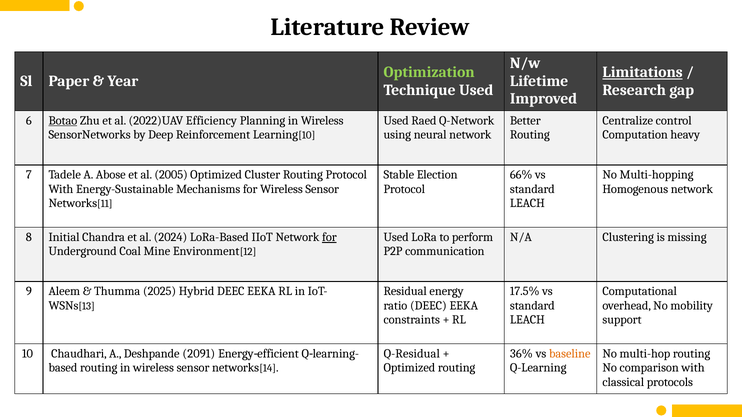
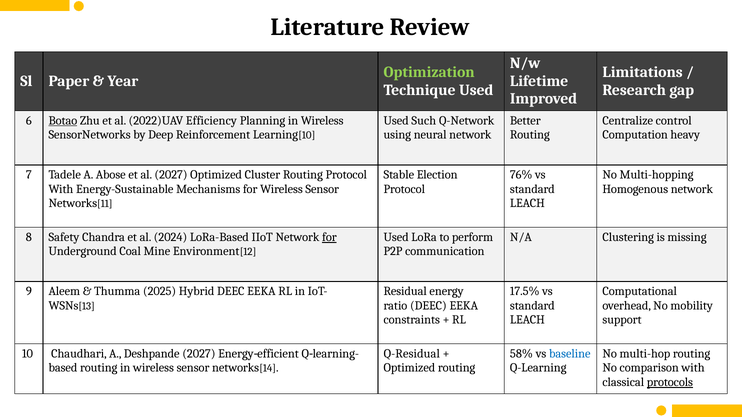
Limitations underline: present -> none (643, 72)
Raed: Raed -> Such (424, 121)
al 2005: 2005 -> 2027 (171, 175)
66%: 66% -> 76% (521, 175)
Initial: Initial -> Safety (64, 237)
Deshpande 2091: 2091 -> 2027 (199, 354)
36%: 36% -> 58% (521, 354)
baseline colour: orange -> blue (570, 354)
protocols underline: none -> present (670, 382)
